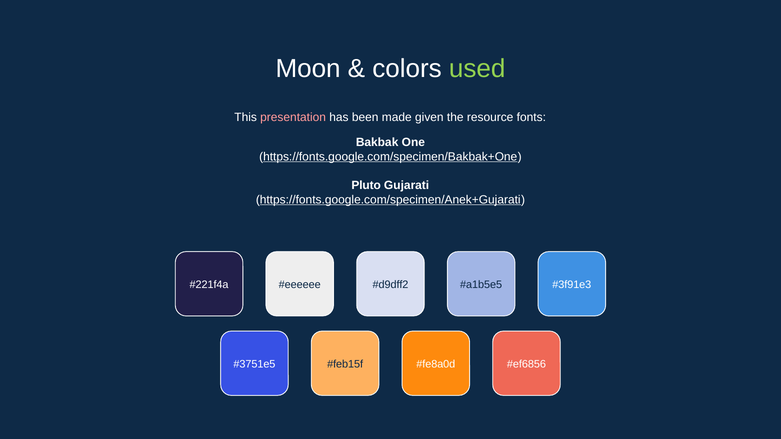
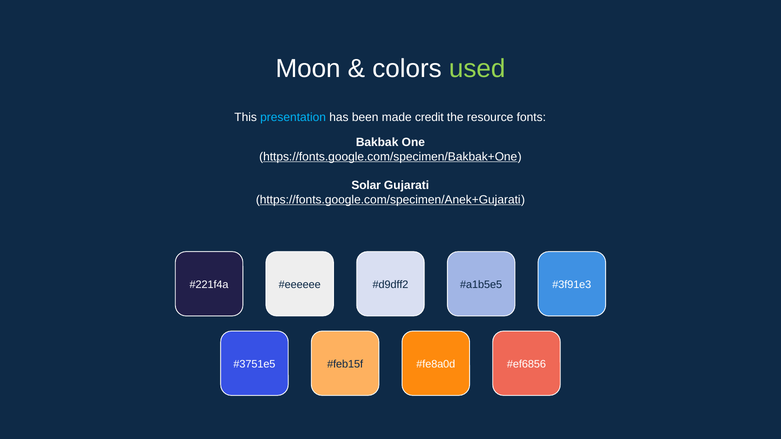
presentation colour: pink -> light blue (293, 117)
given: given -> credit (429, 117)
Pluto: Pluto -> Solar (366, 185)
